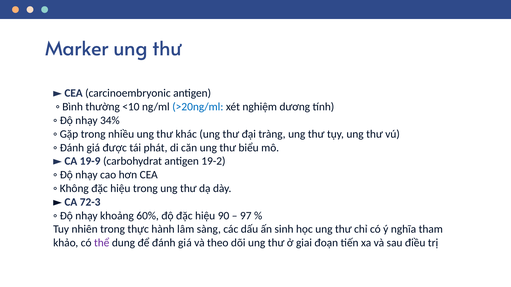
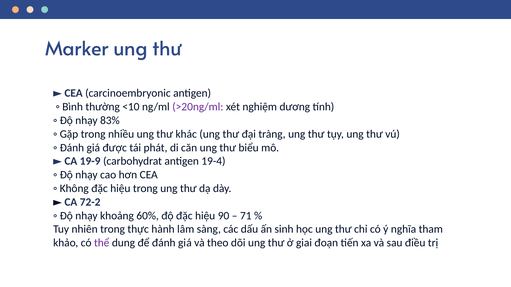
>20ng/ml colour: blue -> purple (198, 107)
34%: 34% -> 83% (110, 121)
19-2: 19-2 -> 19-4 (213, 161)
72-3: 72-3 -> 72-2 (90, 202)
97: 97 -> 71 (246, 216)
